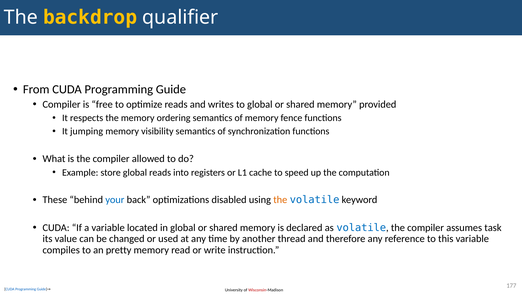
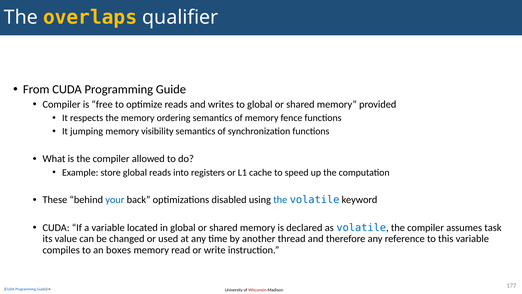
backdrop: backdrop -> overlaps (90, 17)
the colour: orange -> blue (280, 200)
pretty: pretty -> boxes (119, 250)
